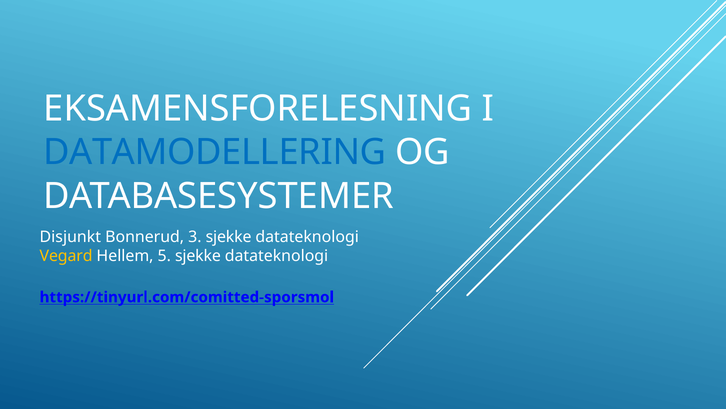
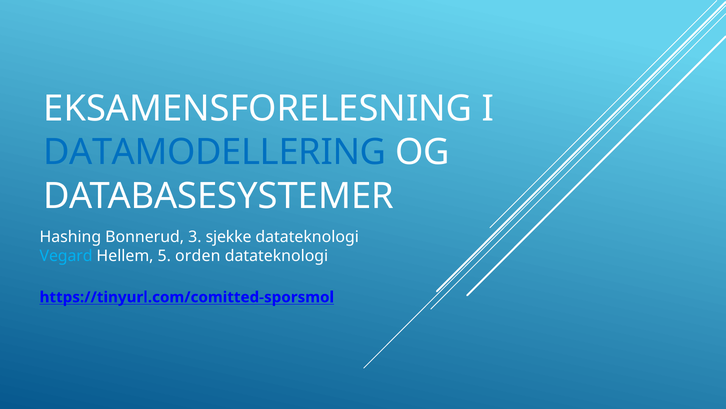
Disjunkt: Disjunkt -> Hashing (70, 236)
Vegard colour: yellow -> light blue (66, 256)
5 sjekke: sjekke -> orden (198, 256)
